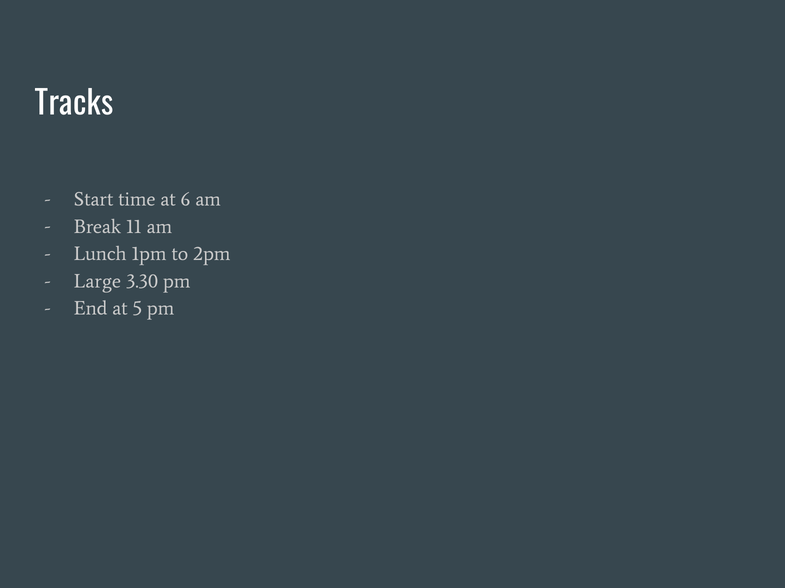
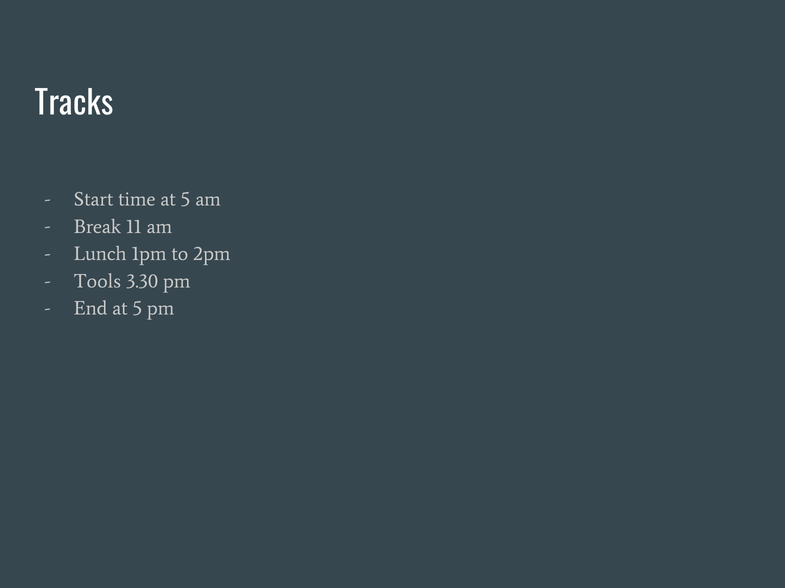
time at 6: 6 -> 5 (186, 200)
Large: Large -> Tools (97, 282)
